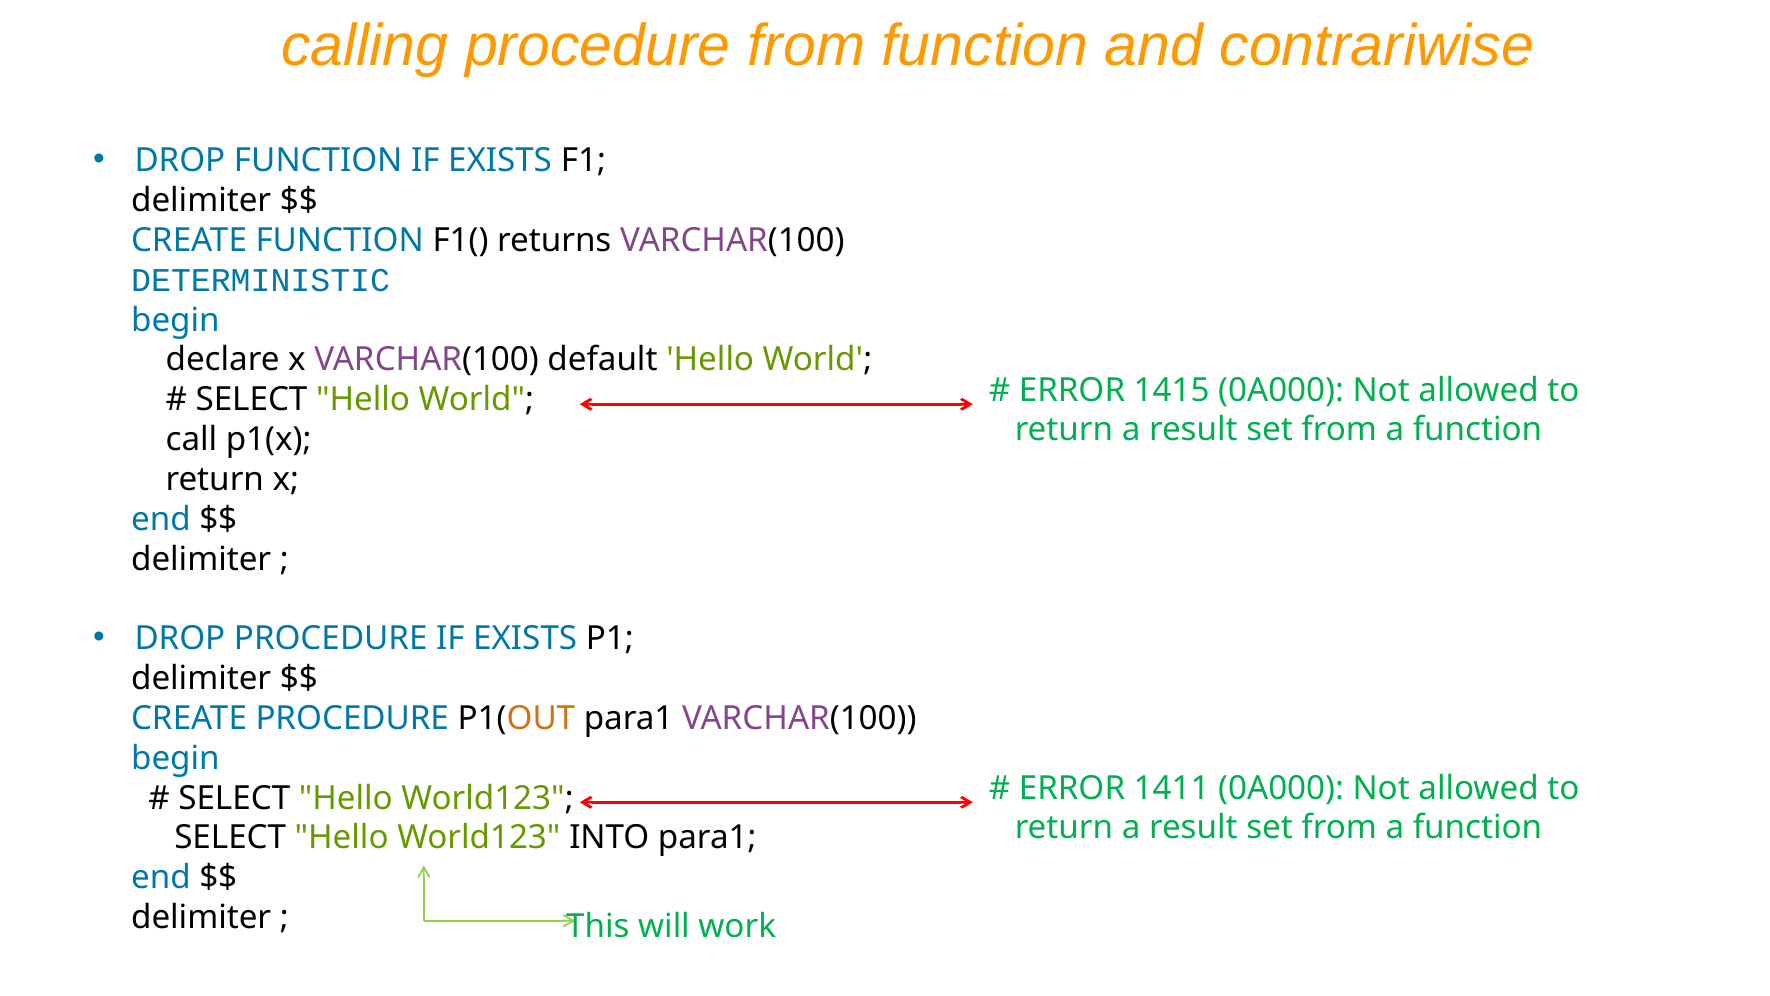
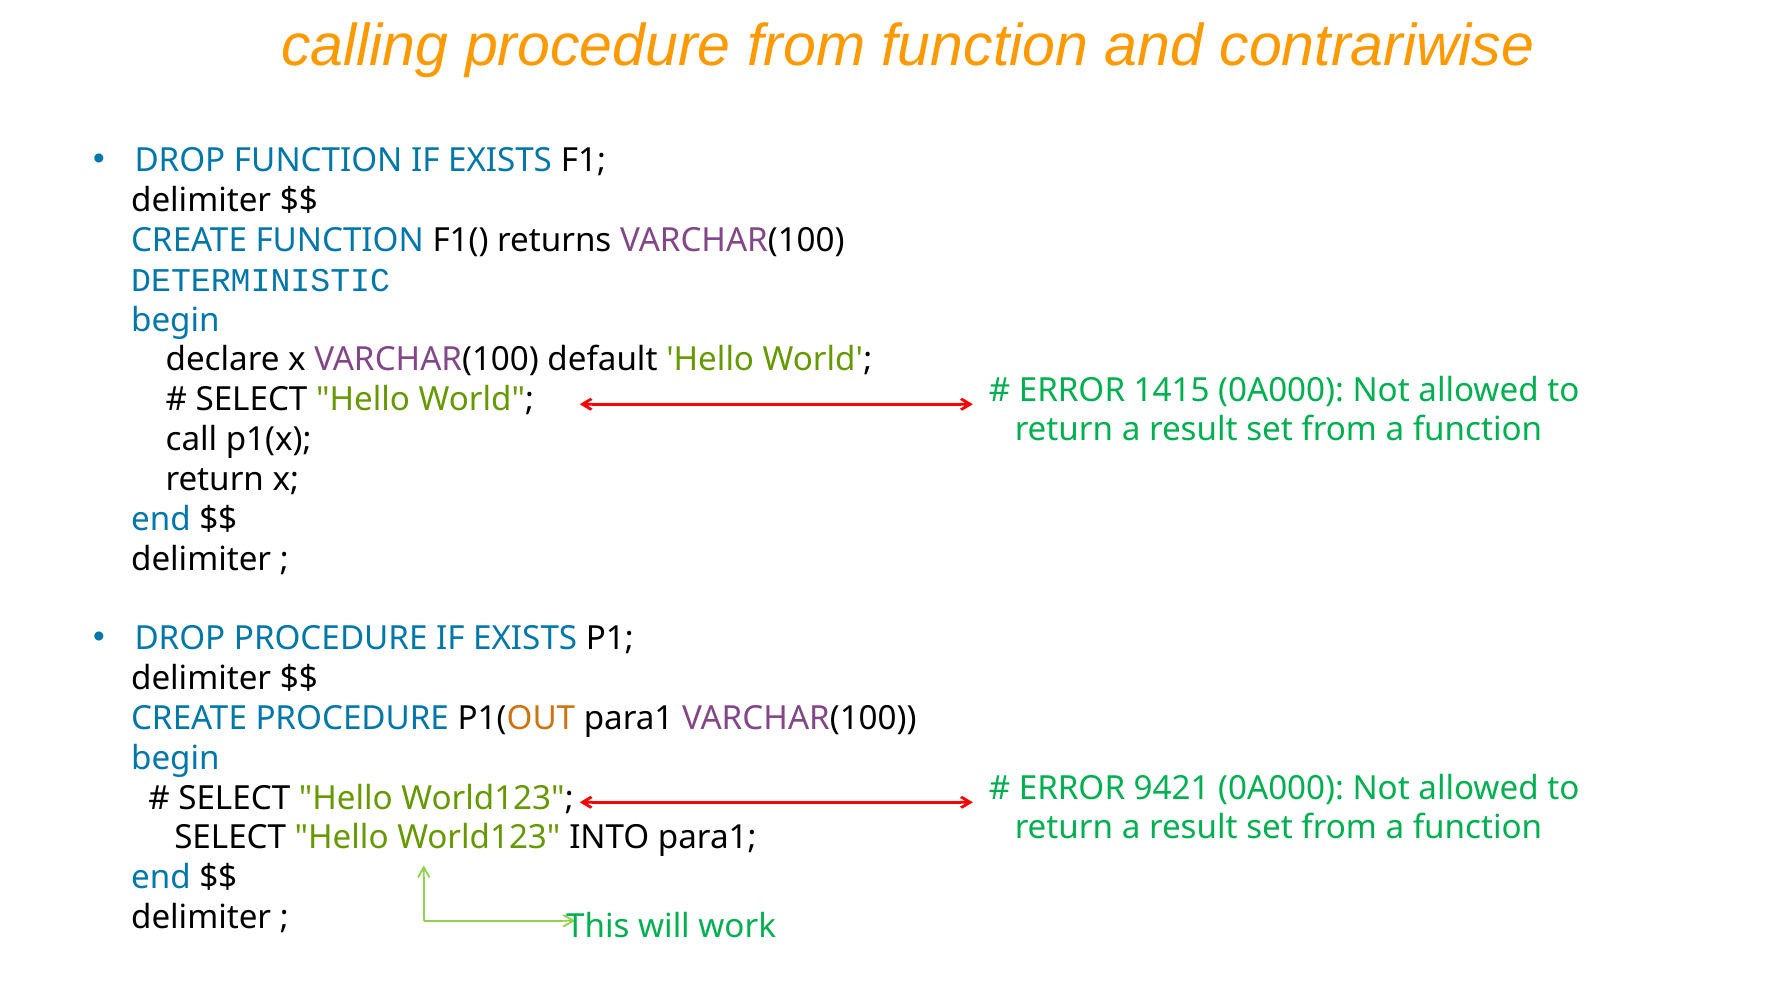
1411: 1411 -> 9421 (1172, 788)
